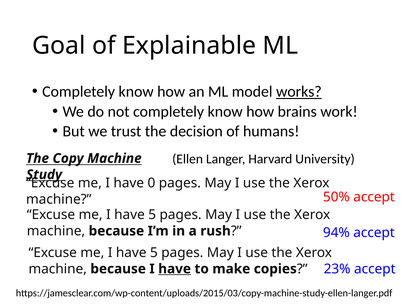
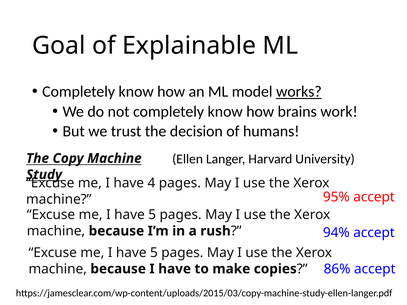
0: 0 -> 4 (151, 183)
50%: 50% -> 95% (336, 197)
have underline: present -> none (175, 269)
23%: 23% -> 86% (337, 269)
